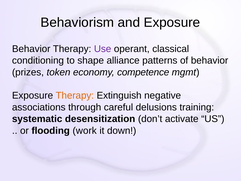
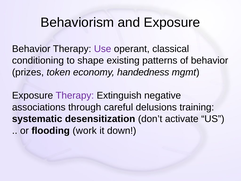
alliance: alliance -> existing (123, 61)
competence: competence -> handedness (143, 72)
Therapy colour: orange -> purple (75, 96)
